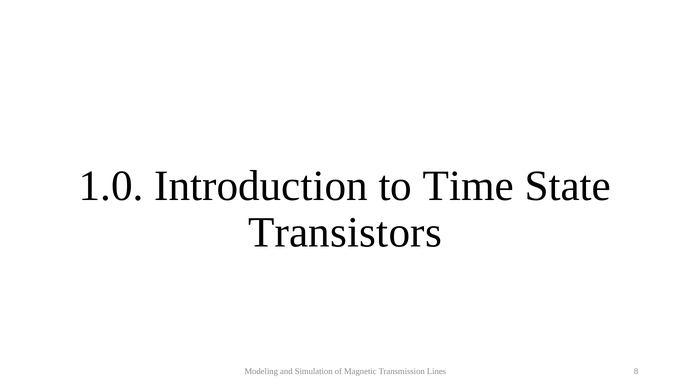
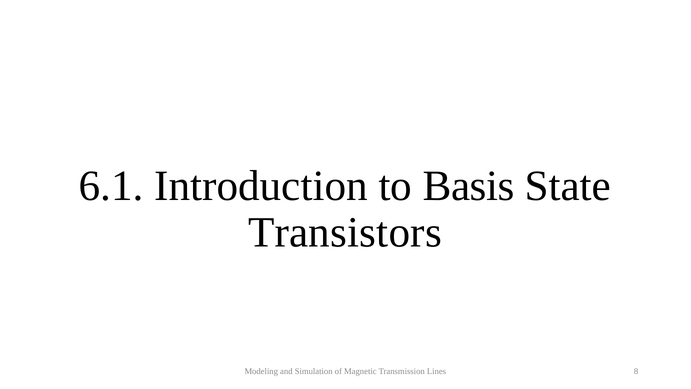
1.0: 1.0 -> 6.1 (111, 186)
Time: Time -> Basis (469, 186)
